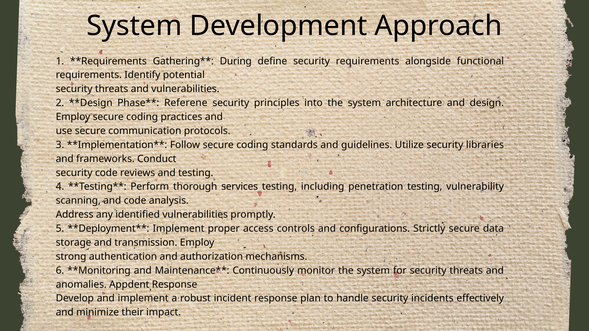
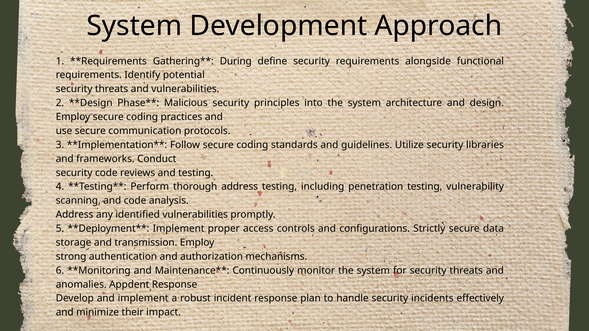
Referene: Referene -> Malicious (186, 103)
thorough services: services -> address (240, 187)
